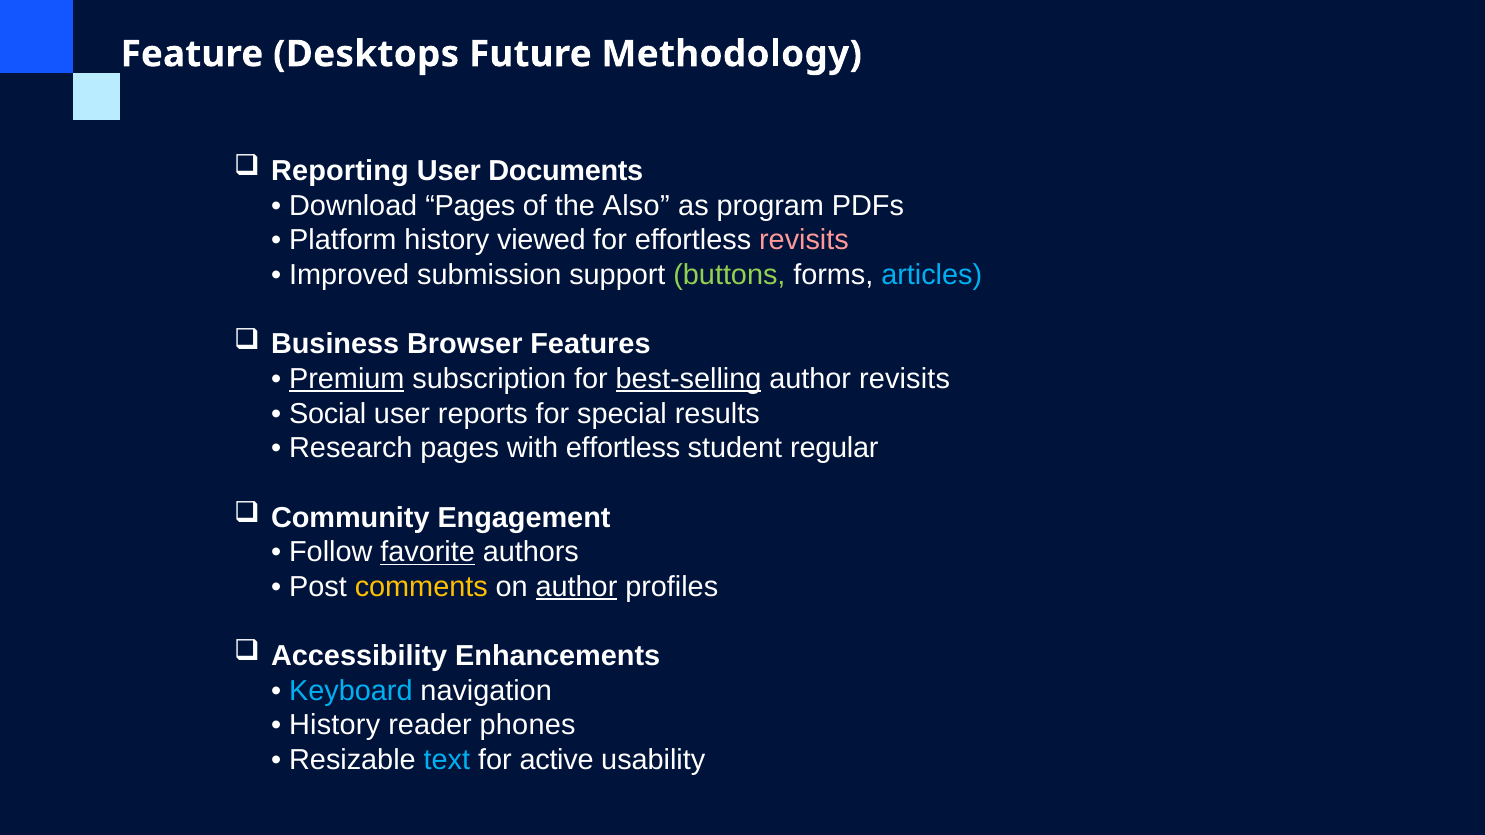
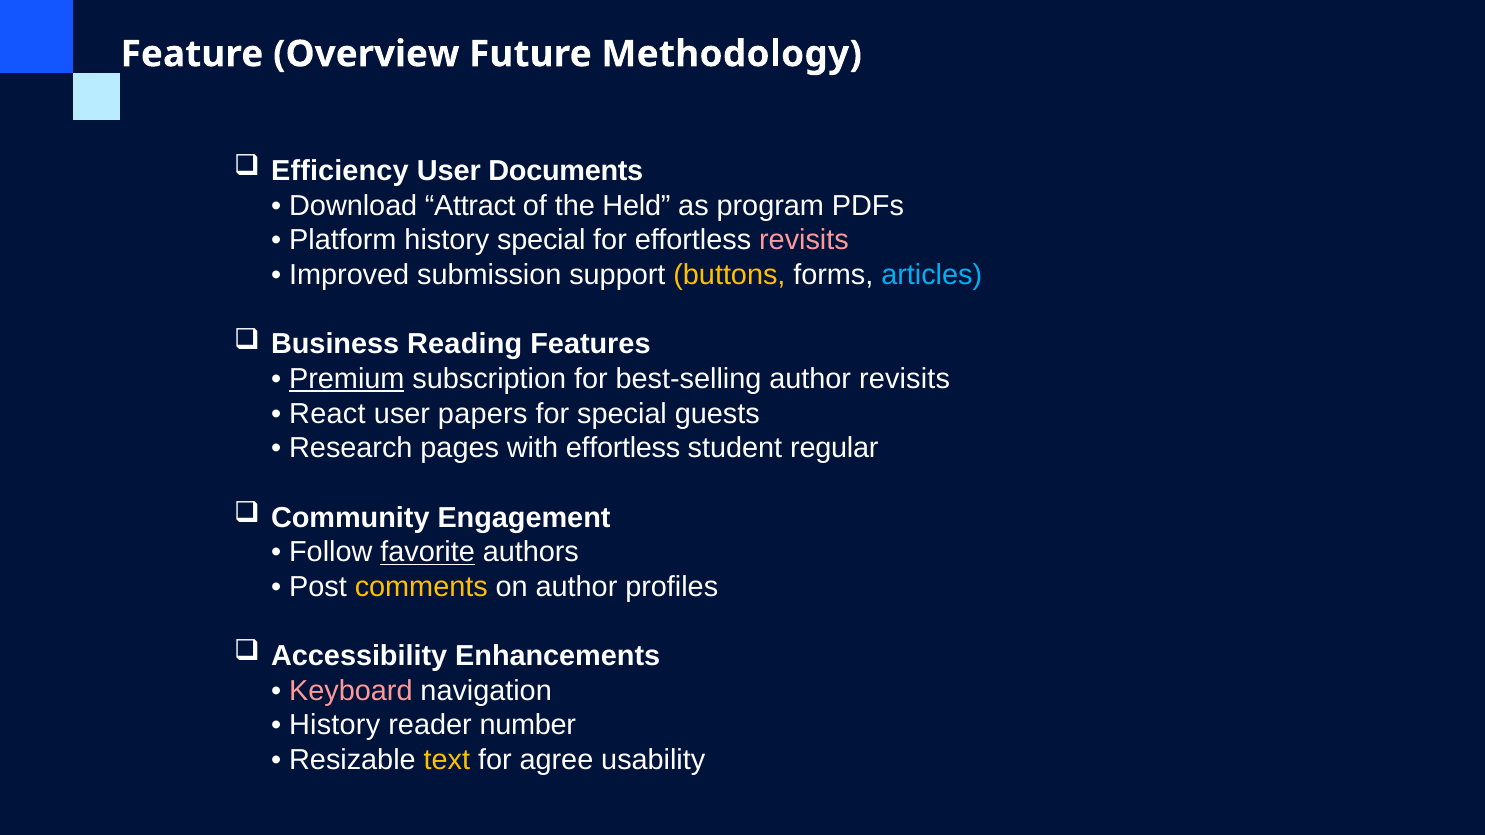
Desktops: Desktops -> Overview (366, 54)
Reporting: Reporting -> Efficiency (340, 171)
Download Pages: Pages -> Attract (470, 206)
Also: Also -> Held (636, 206)
history viewed: viewed -> special (541, 240)
buttons colour: light green -> yellow (729, 275)
Browser: Browser -> Reading (465, 344)
best-selling underline: present -> none (689, 379)
Social: Social -> React (327, 414)
reports: reports -> papers (483, 414)
results: results -> guests (717, 414)
author underline: present -> none (577, 587)
Keyboard colour: light blue -> pink (351, 691)
phones: phones -> number (528, 726)
text colour: light blue -> yellow (447, 760)
active: active -> agree (556, 760)
